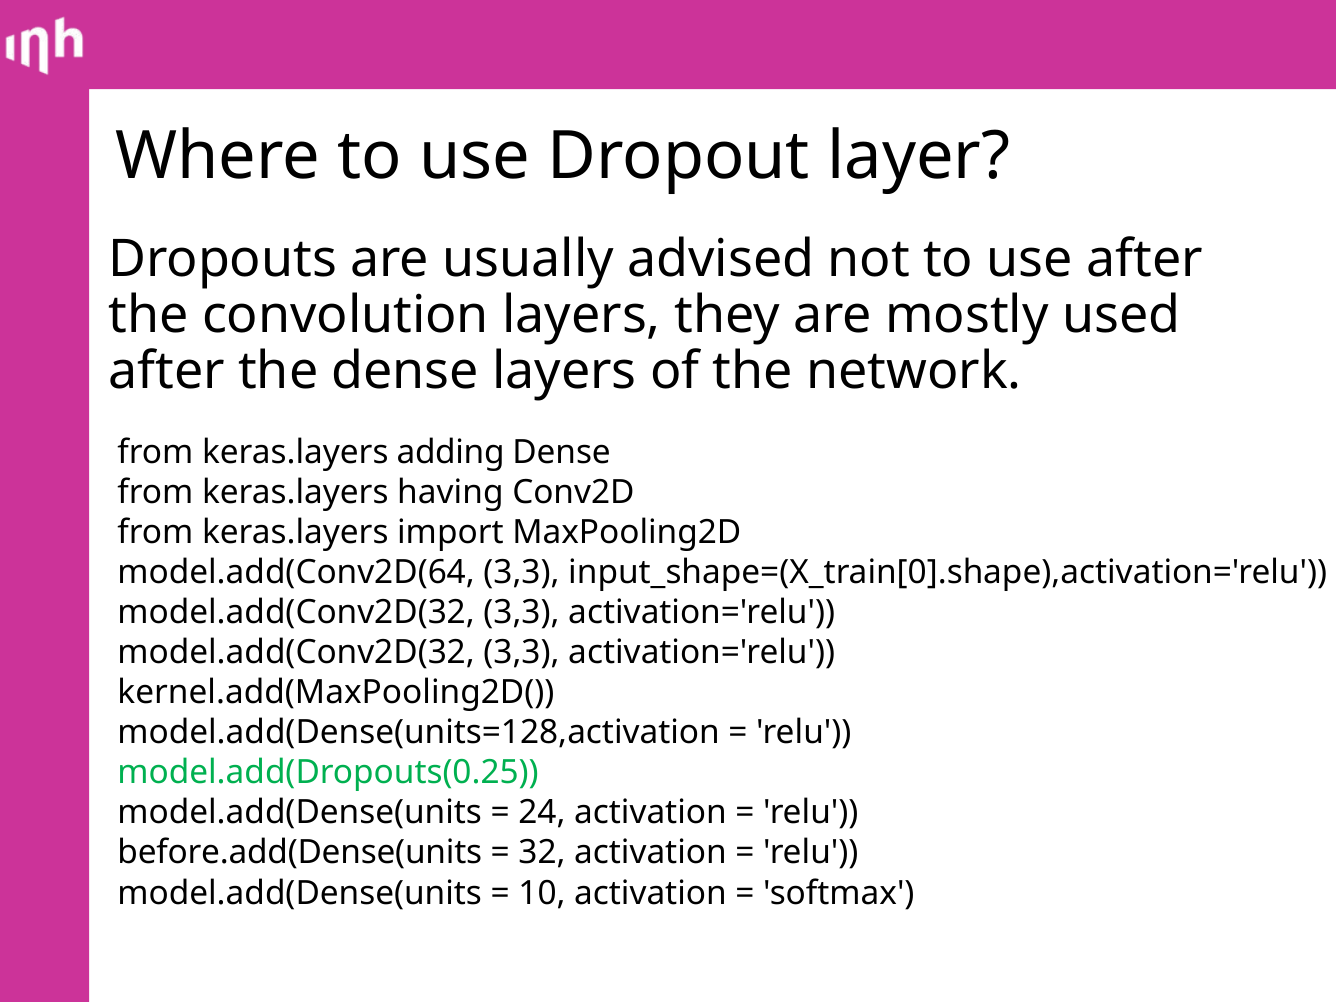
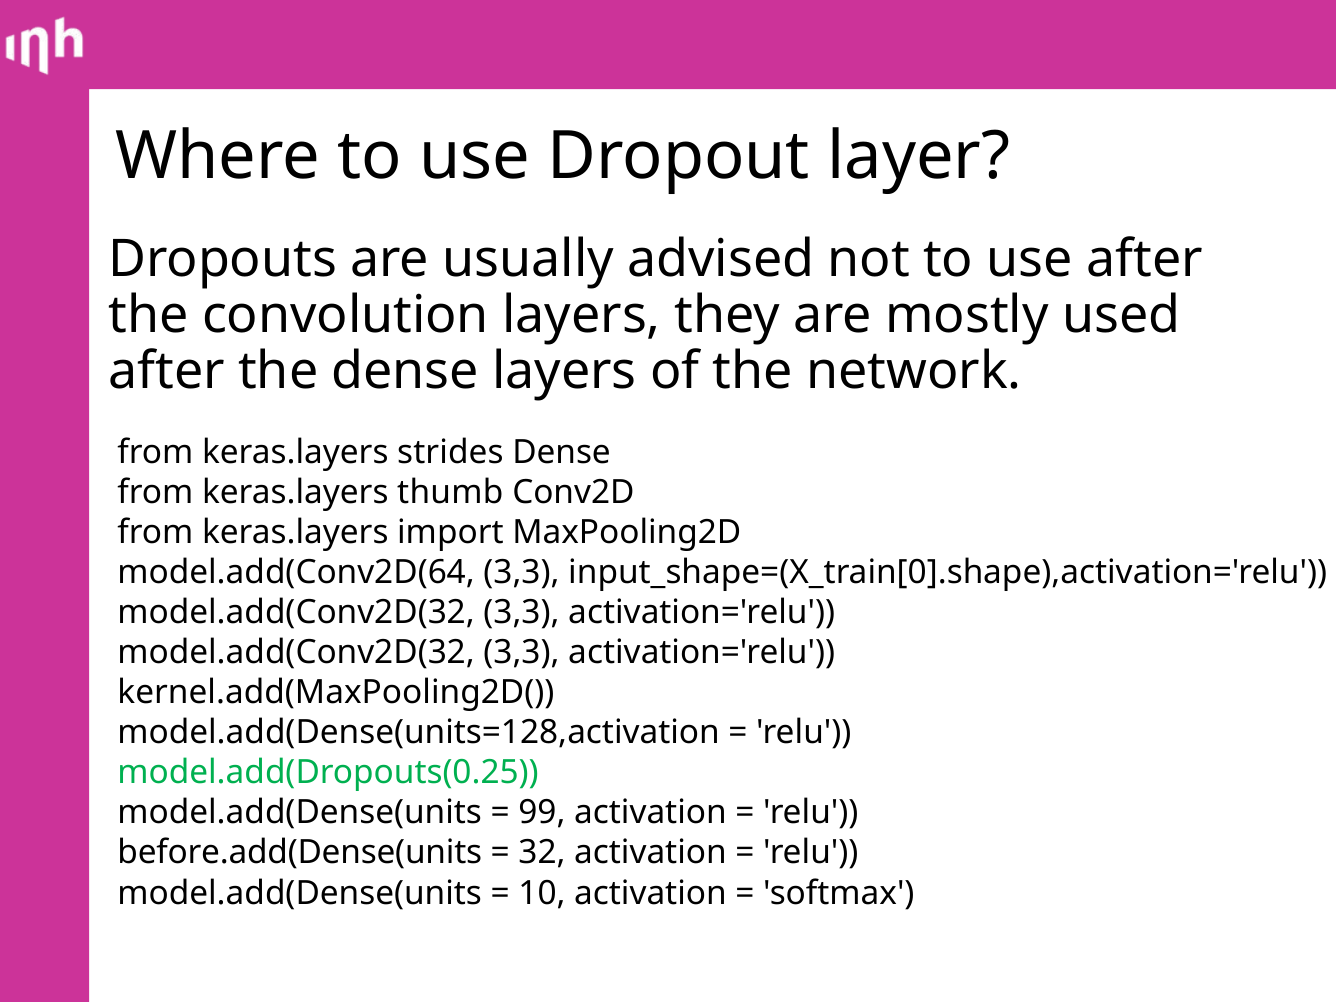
adding: adding -> strides (450, 452)
having: having -> thumb (450, 492)
24: 24 -> 99 (542, 813)
